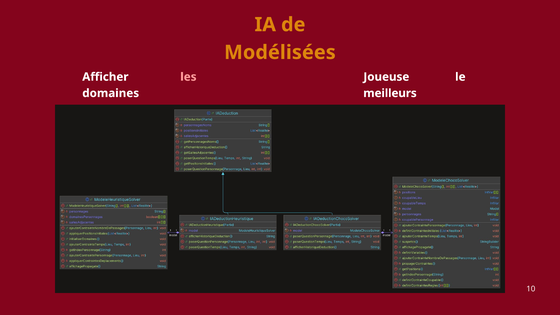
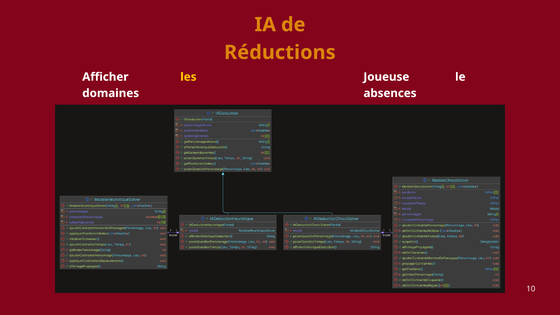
Modélisées: Modélisées -> Réductions (280, 52)
les colour: pink -> yellow (188, 77)
meilleurs: meilleurs -> absences (390, 93)
